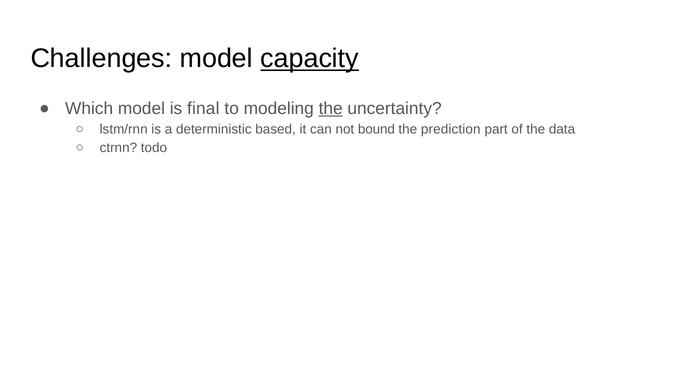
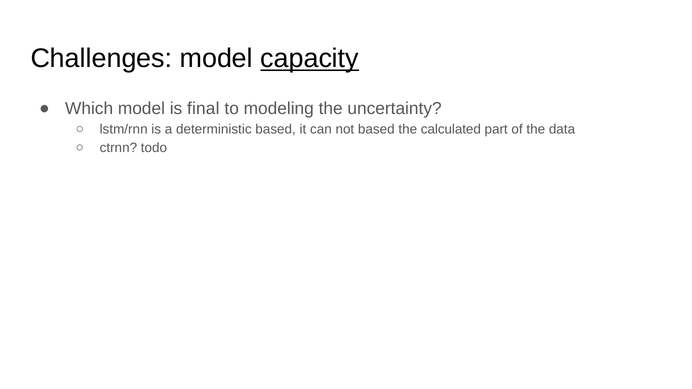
the underline: present -> none (331, 109)
not bound: bound -> based (376, 129)
prediction: prediction -> calculated (451, 129)
